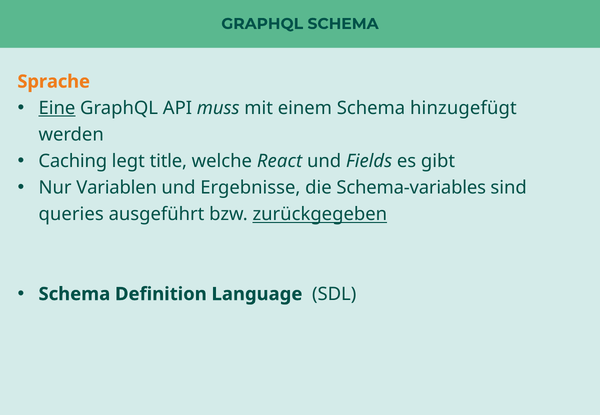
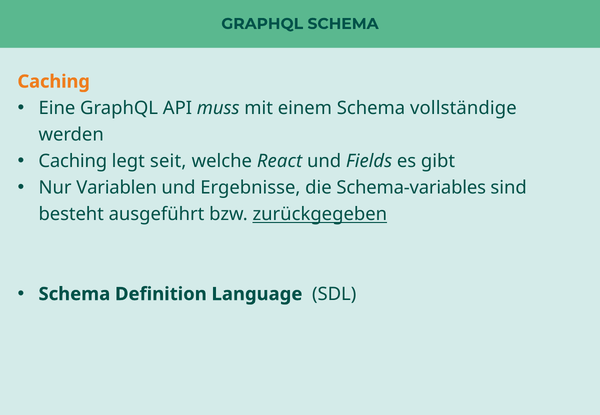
Sprache: Sprache -> Caching (54, 82)
Eine underline: present -> none (57, 108)
hinzugefügt: hinzugefügt -> vollständige (463, 108)
title: title -> seit (168, 161)
queries: queries -> besteht (71, 215)
